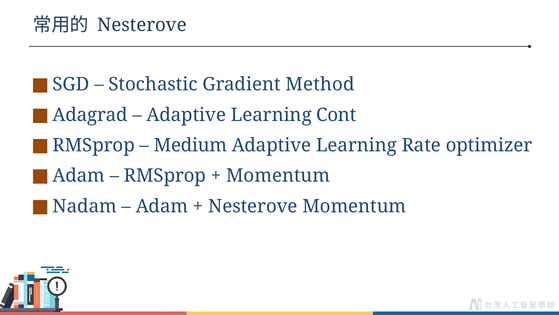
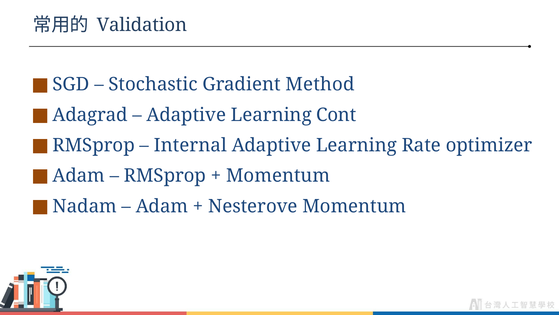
Nesterove: Nesterove -> Validation (142, 25)
Medium: Medium -> Internal (190, 145)
